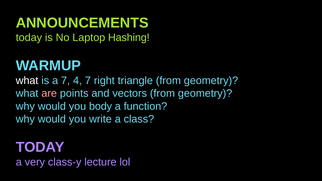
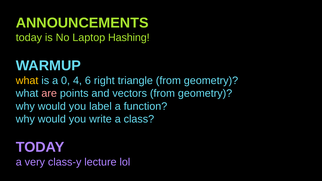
what colour: white -> yellow (27, 81)
a 7: 7 -> 0 (66, 81)
4 7: 7 -> 6 (88, 81)
body: body -> label (100, 106)
